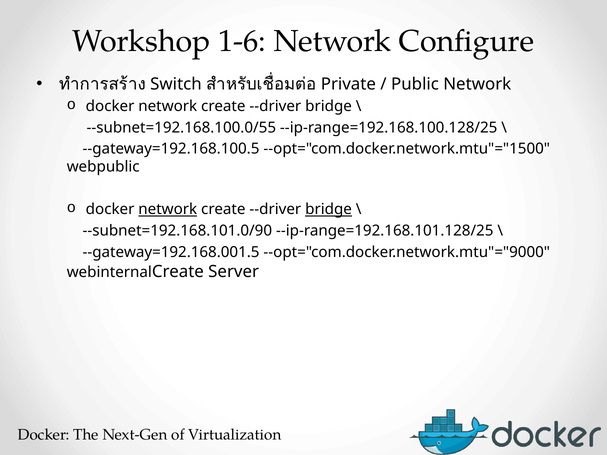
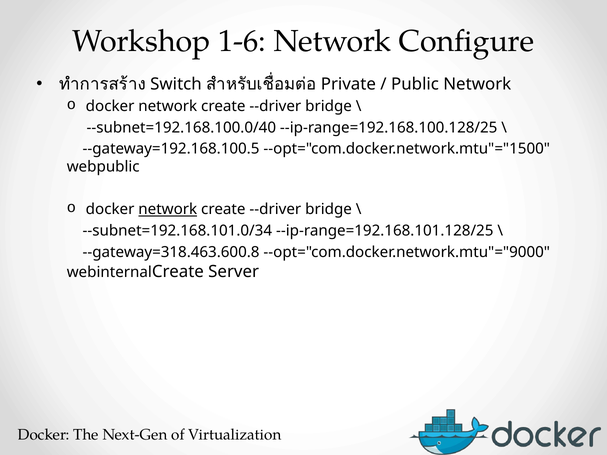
--subnet=192.168.100.0/55: --subnet=192.168.100.0/55 -> --subnet=192.168.100.0/40 (181, 128)
bridge underline: present -> none (329, 210)
--subnet=192.168.101.0/90: --subnet=192.168.101.0/90 -> --subnet=192.168.101.0/34 (177, 231)
--gateway=192.168.001.5: --gateway=192.168.001.5 -> --gateway=318.463.600.8 (171, 252)
